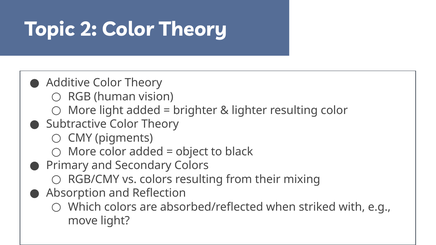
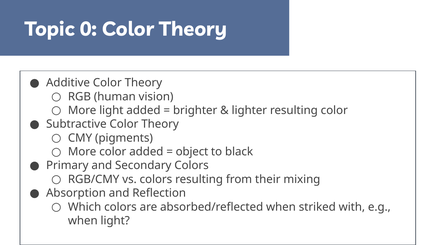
2: 2 -> 0 (88, 29)
move: move -> when (83, 221)
